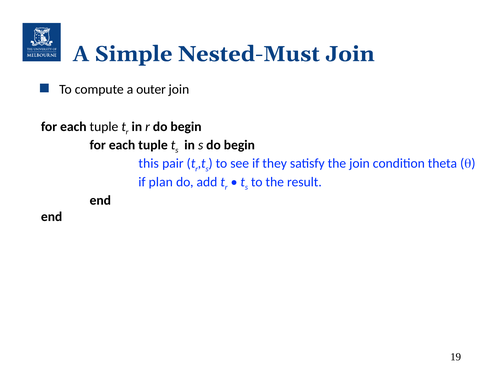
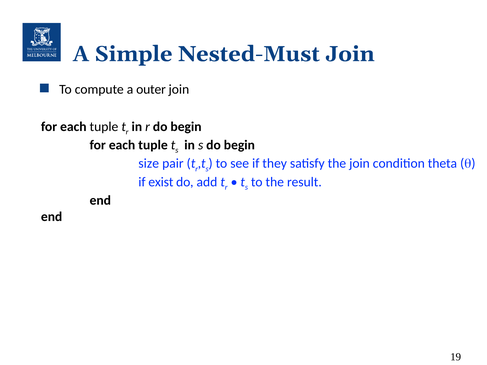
this: this -> size (149, 164)
plan: plan -> exist (161, 182)
